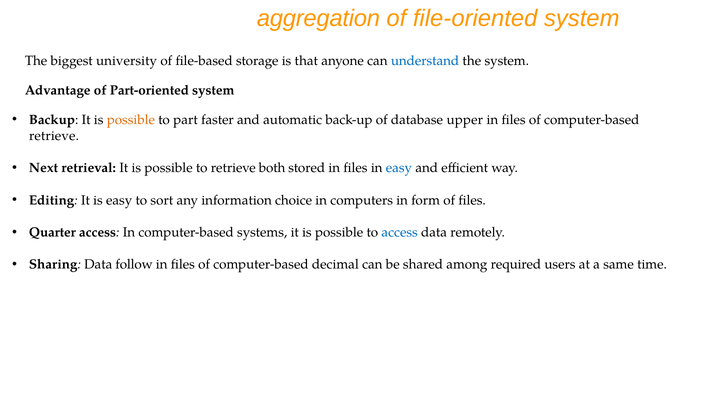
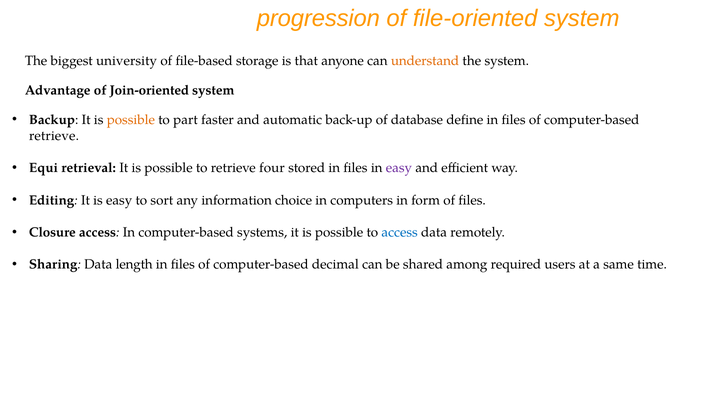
aggregation: aggregation -> progression (318, 19)
understand colour: blue -> orange (425, 61)
Part-oriented: Part-oriented -> Join-oriented (149, 90)
upper: upper -> define (465, 120)
Next: Next -> Equi (44, 168)
both: both -> four (272, 168)
easy colour: blue -> purple (399, 168)
Quarter: Quarter -> Closure (52, 232)
follow: follow -> length (134, 264)
